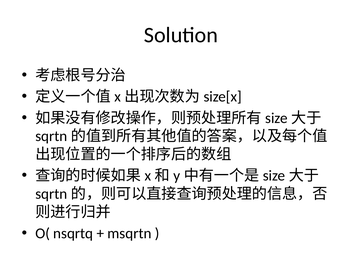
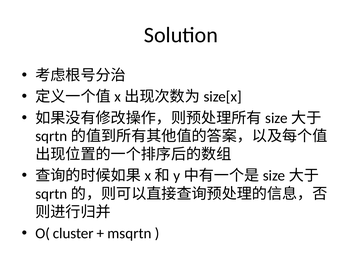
nsqrtq: nsqrtq -> cluster (73, 233)
